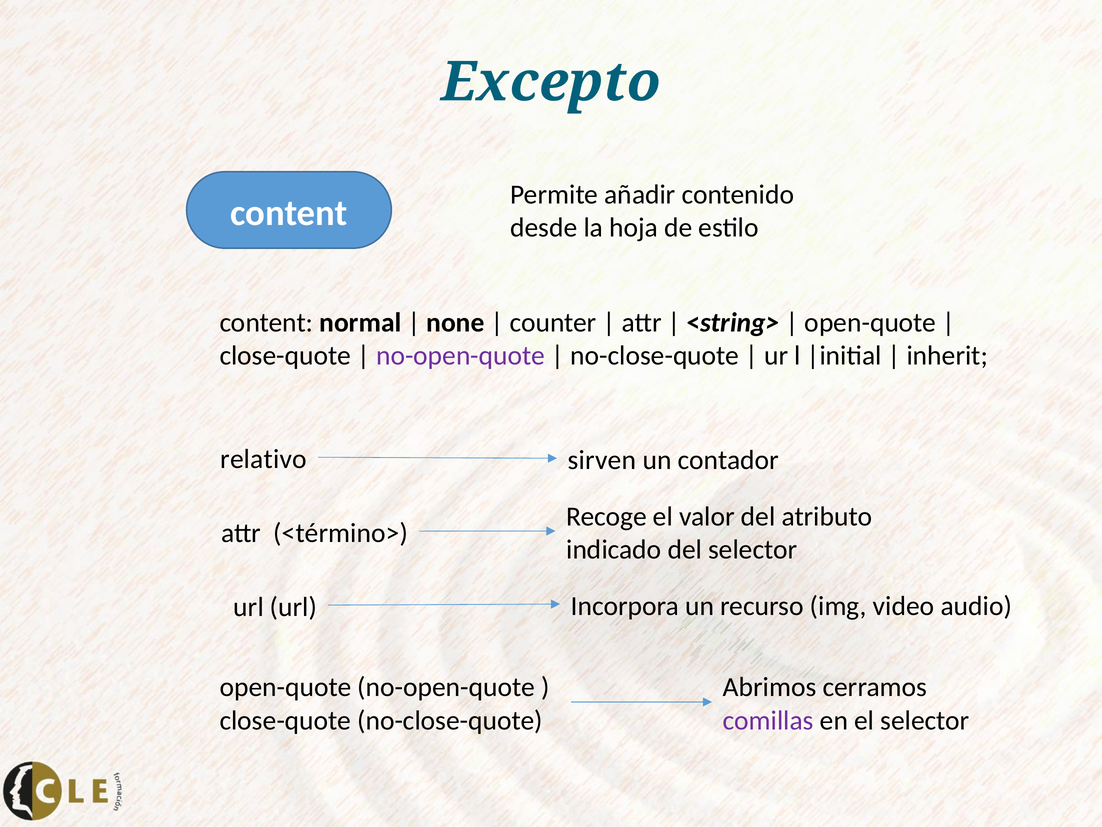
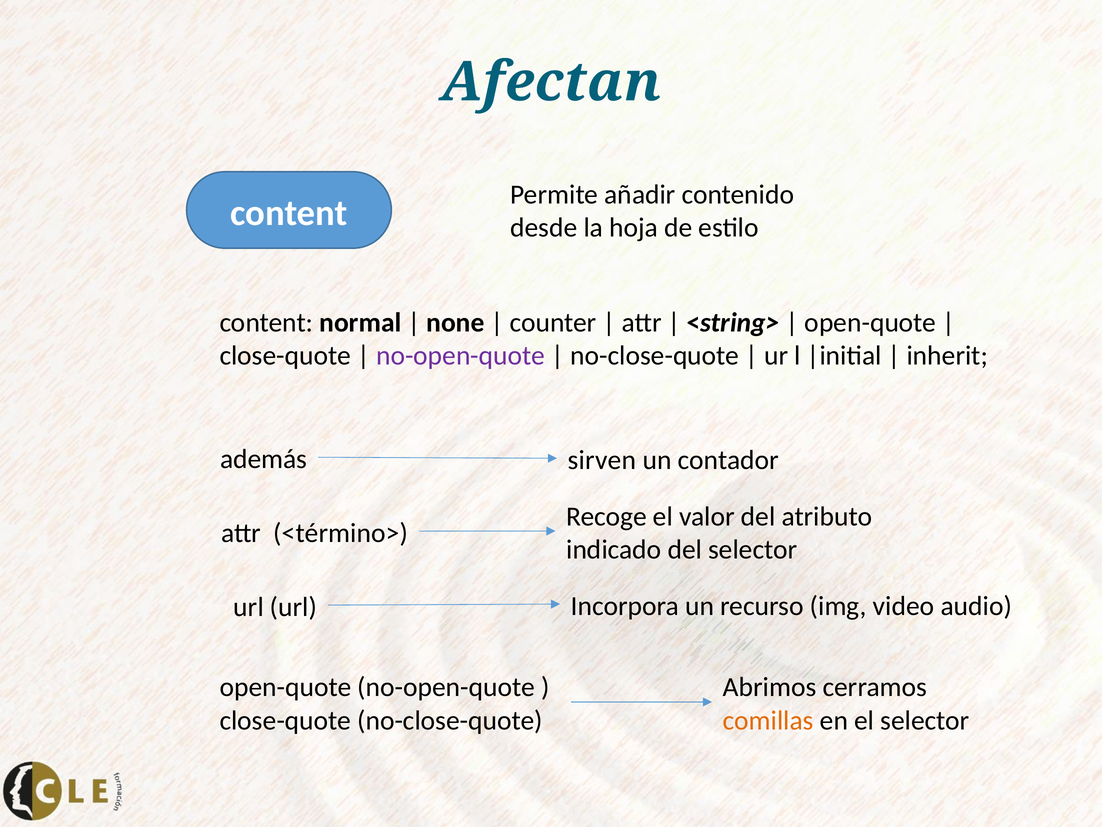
Excepto: Excepto -> Afectan (551, 82)
relativo: relativo -> además (264, 459)
comillas colour: purple -> orange (768, 720)
